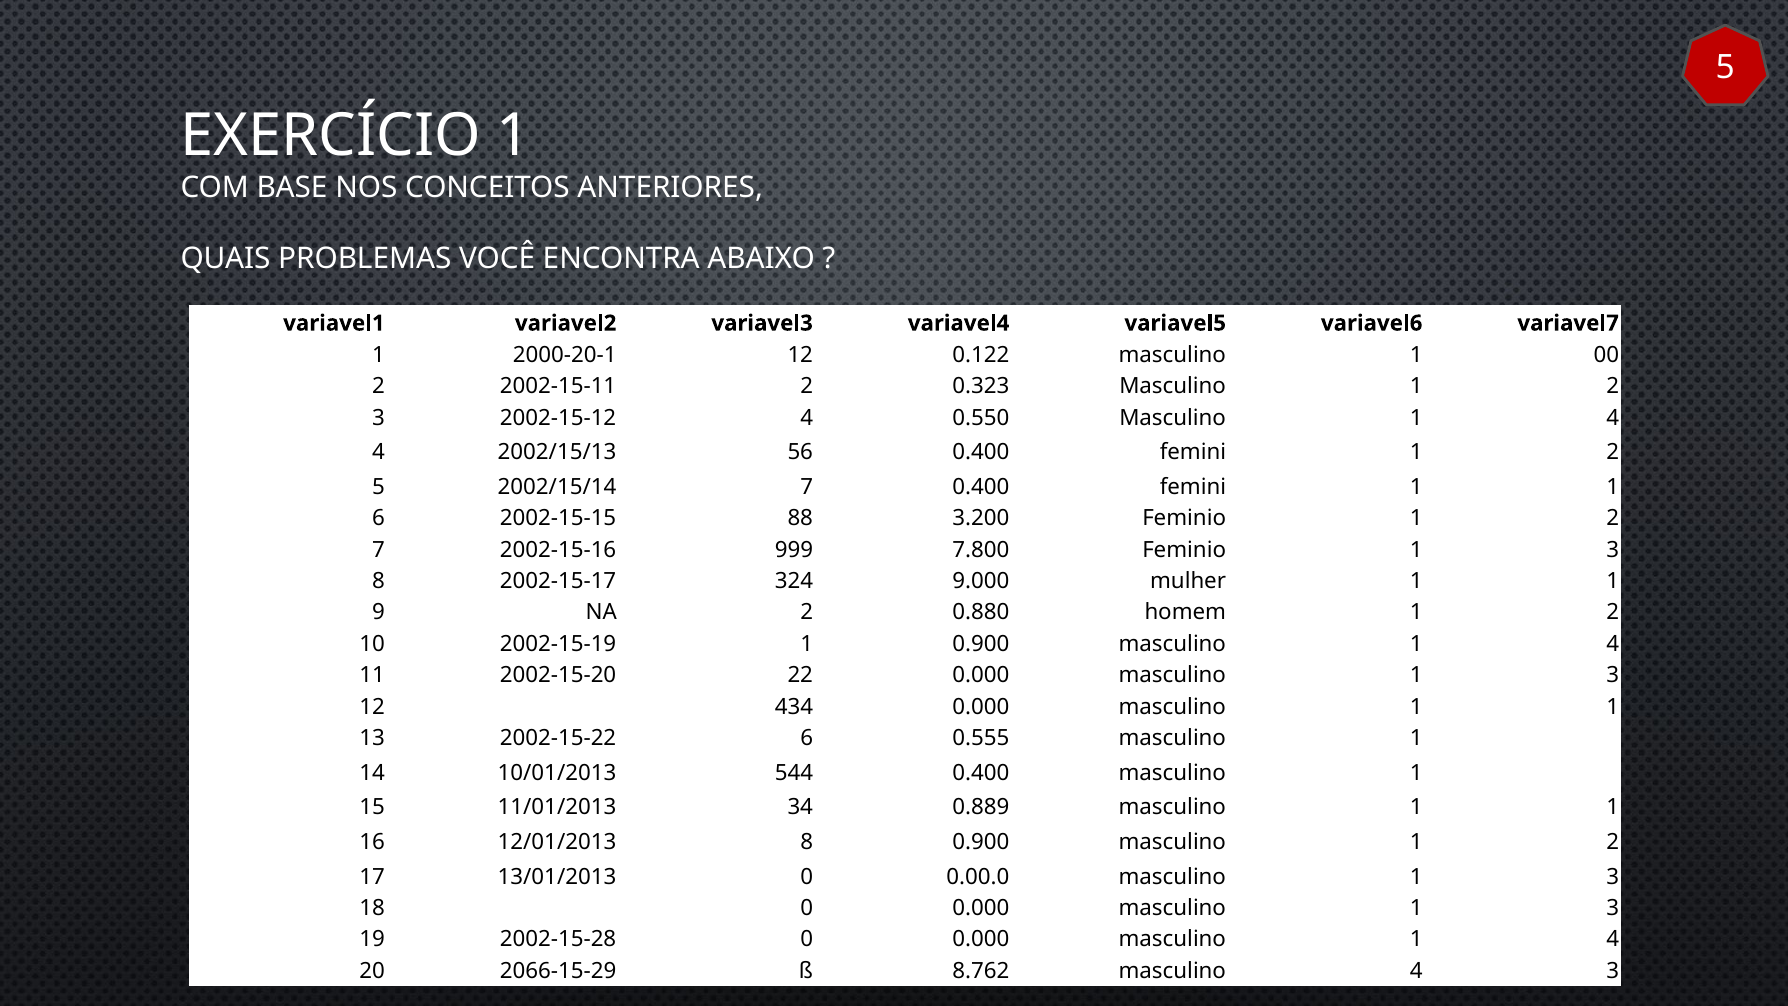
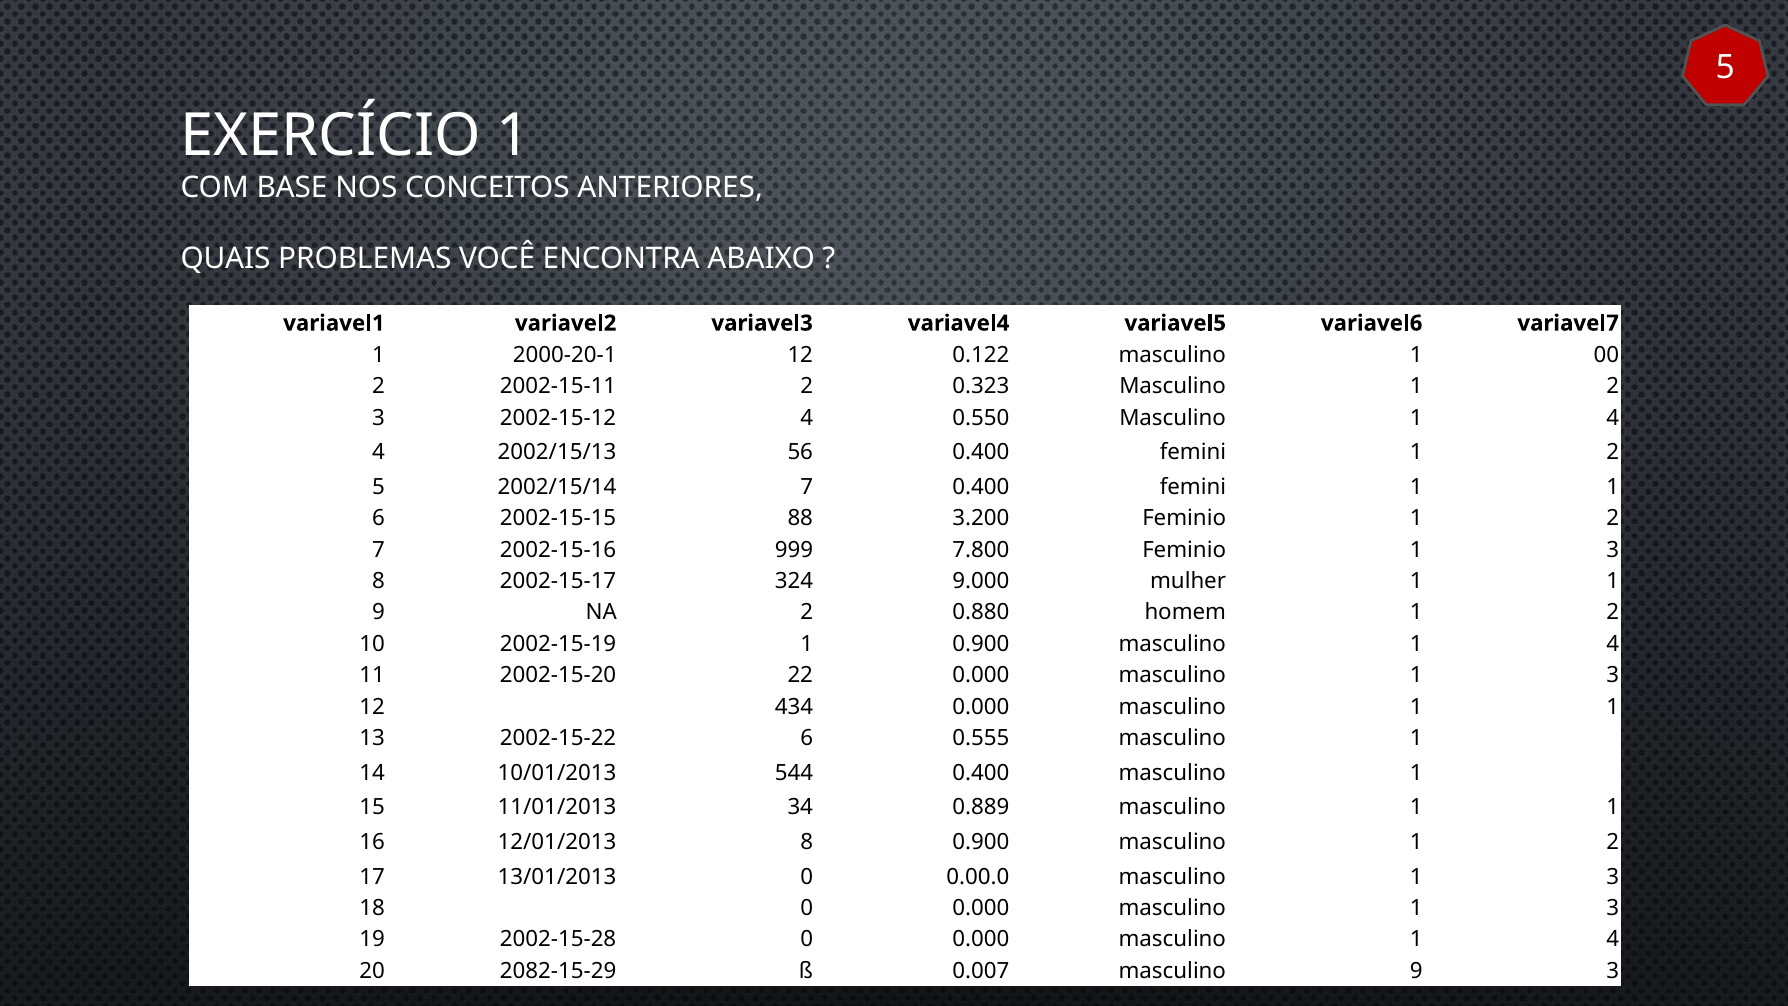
2066-15-29: 2066-15-29 -> 2082-15-29 (558, 971)
8.762: 8.762 -> 0.007 (981, 971)
masculino 4: 4 -> 9 (1416, 971)
